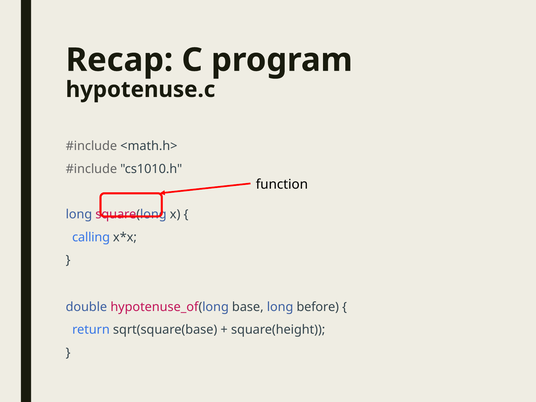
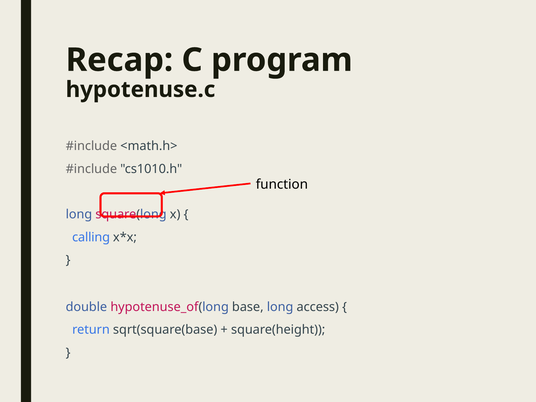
before: before -> access (318, 307)
